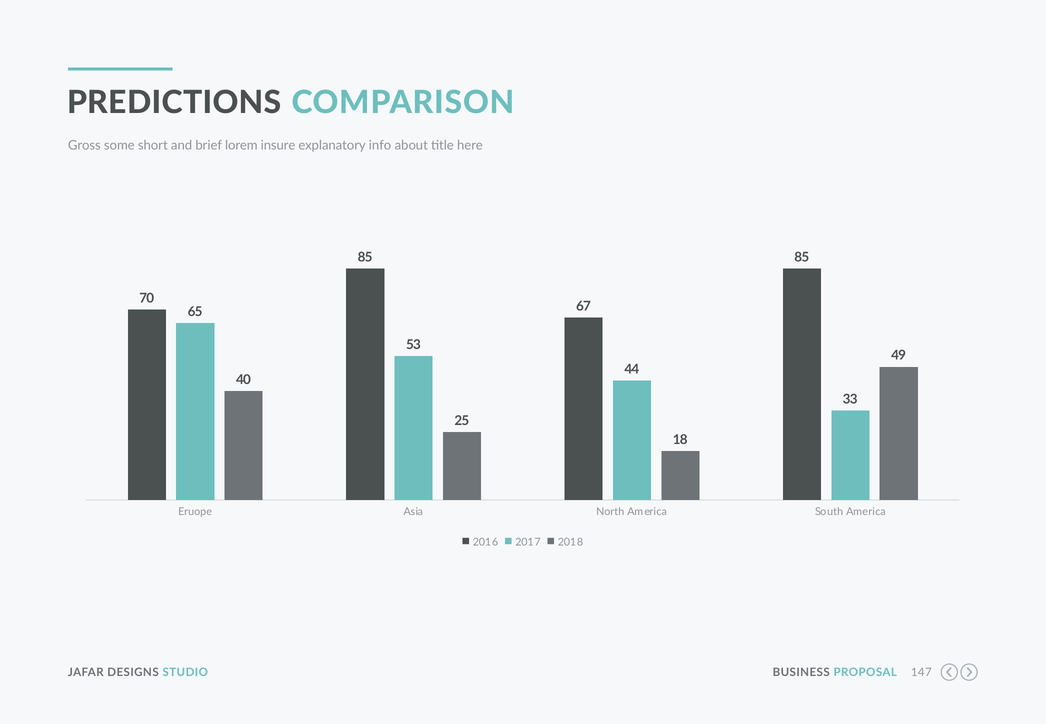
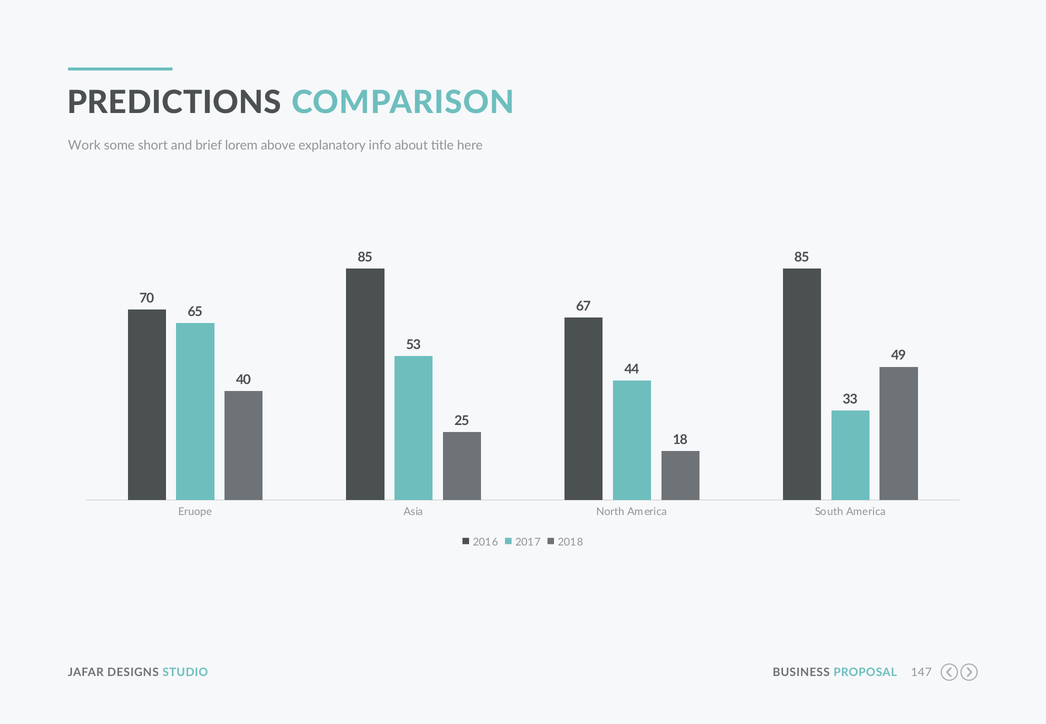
Gross: Gross -> Work (84, 146)
insure: insure -> above (278, 146)
